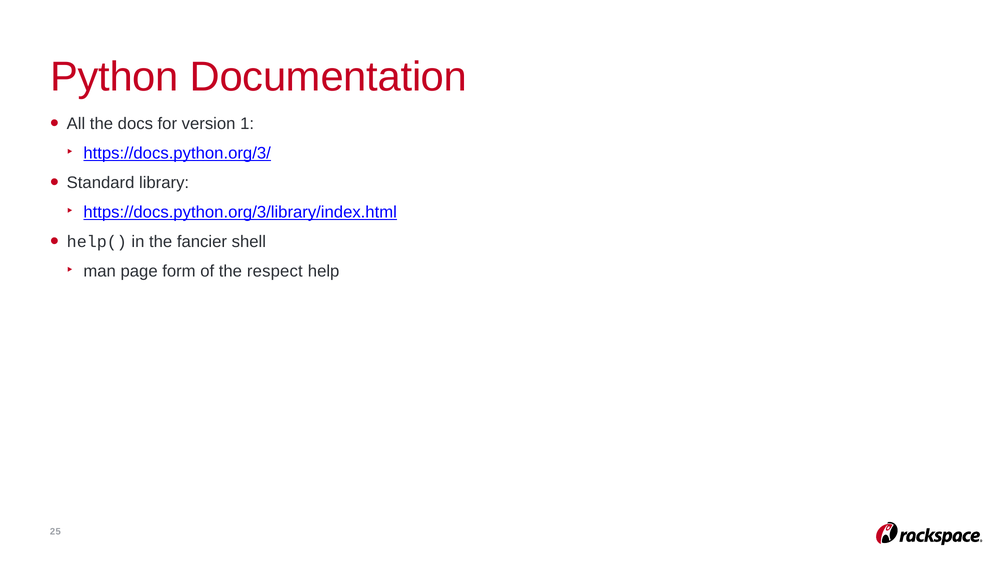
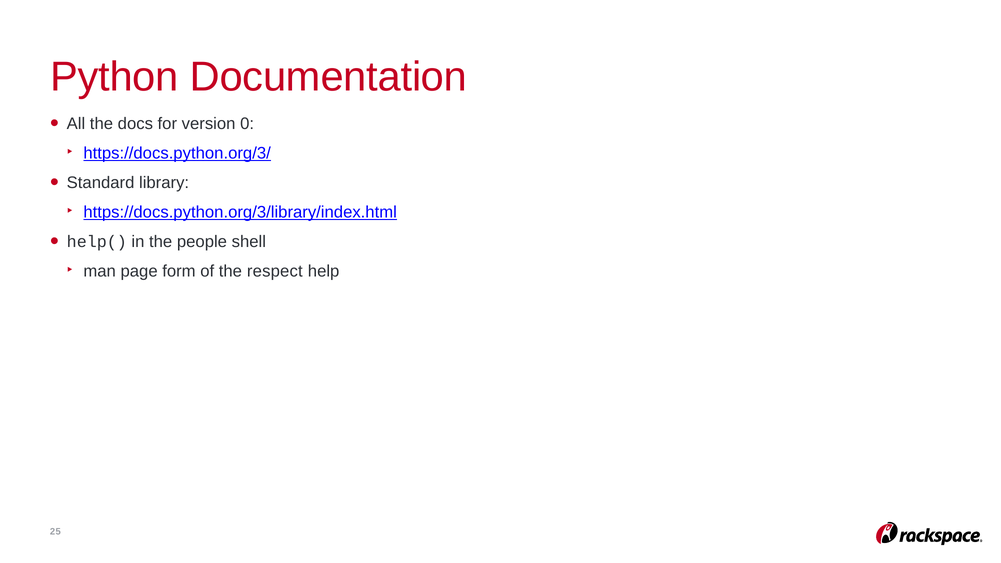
1: 1 -> 0 (247, 124)
fancier: fancier -> people (202, 242)
